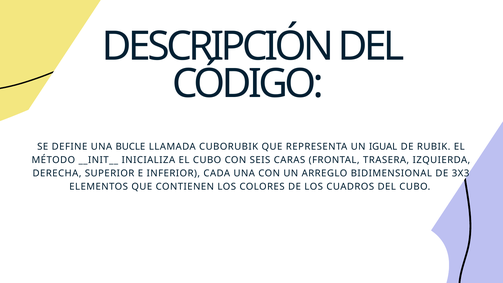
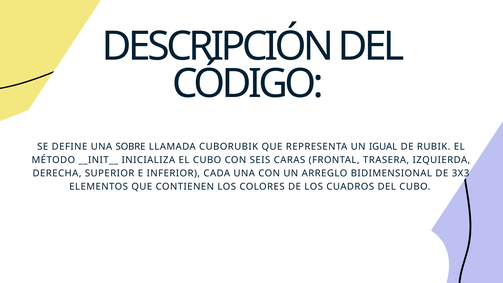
BUCLE: BUCLE -> SOBRE (131, 147)
